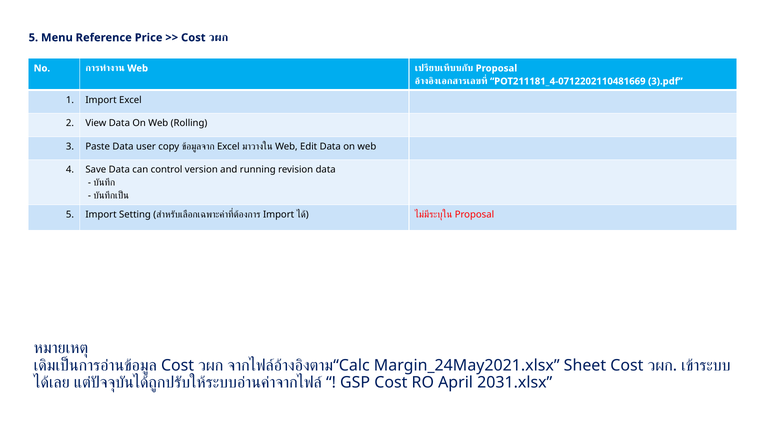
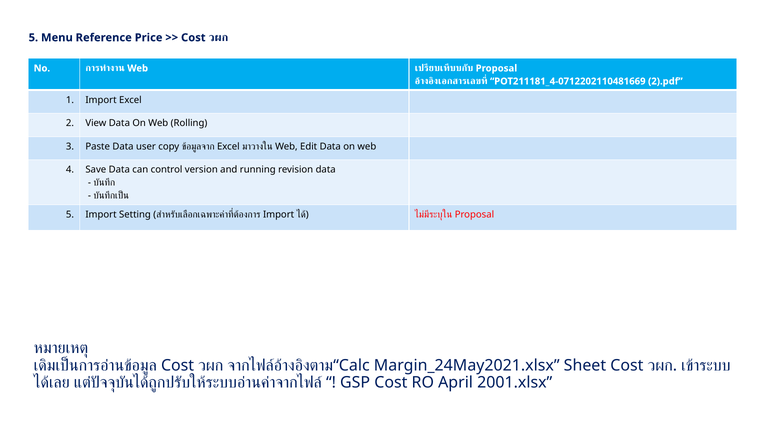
3).pdf: 3).pdf -> 2).pdf (665, 81)
2031.xlsx: 2031.xlsx -> 2001.xlsx (515, 383)
